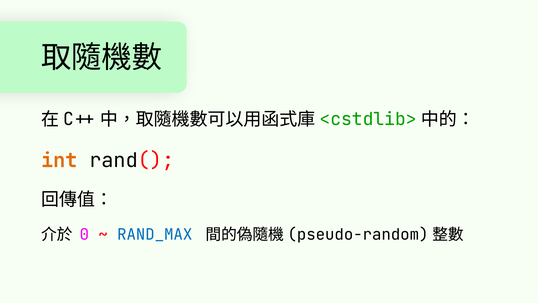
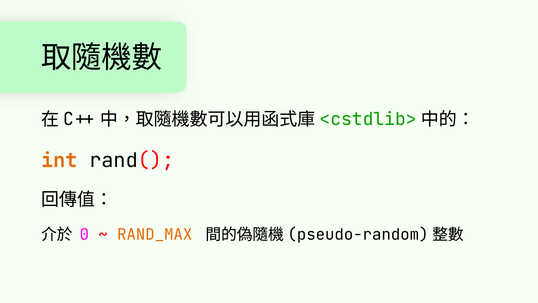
RAND_MAX colour: blue -> orange (155, 234)
